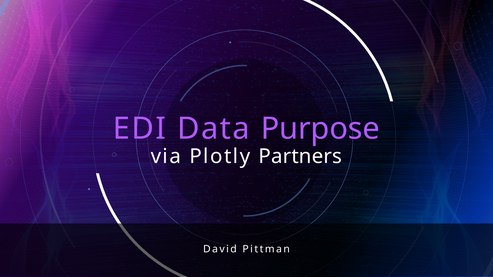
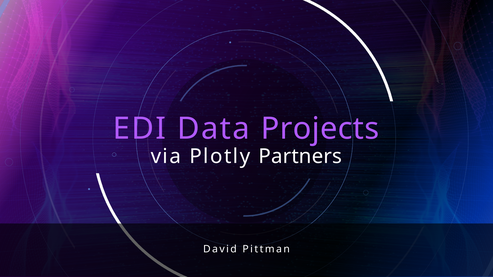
Purpose: Purpose -> Projects (320, 129)
